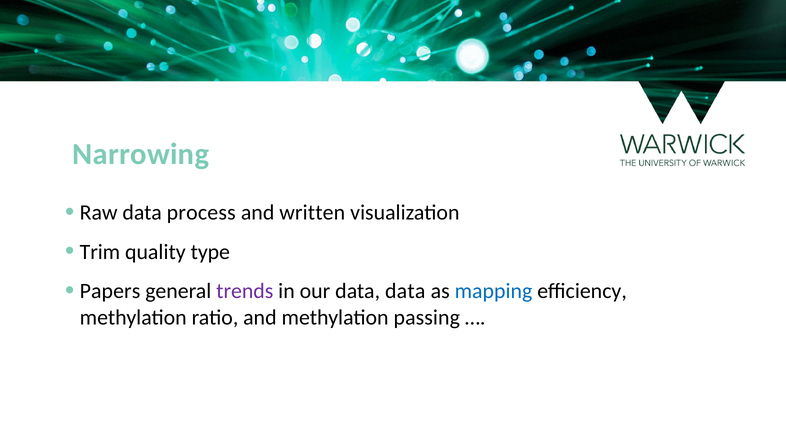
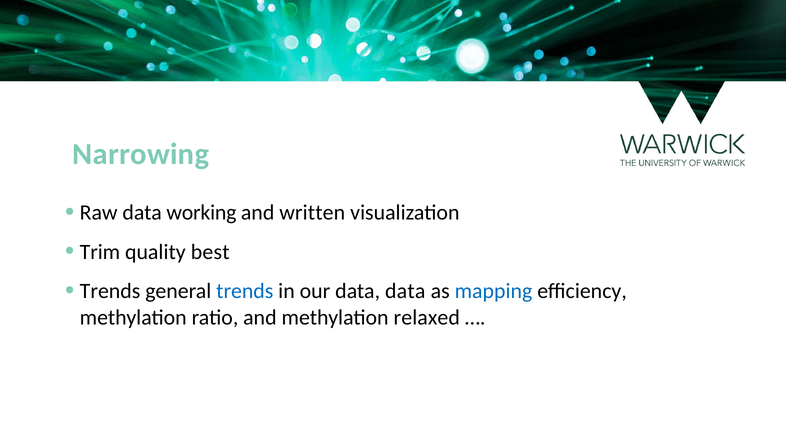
process: process -> working (201, 213)
type: type -> best (210, 252)
Papers: Papers -> Trends (110, 291)
trends colour: purple -> blue (245, 291)
passing: passing -> relaxed (427, 318)
